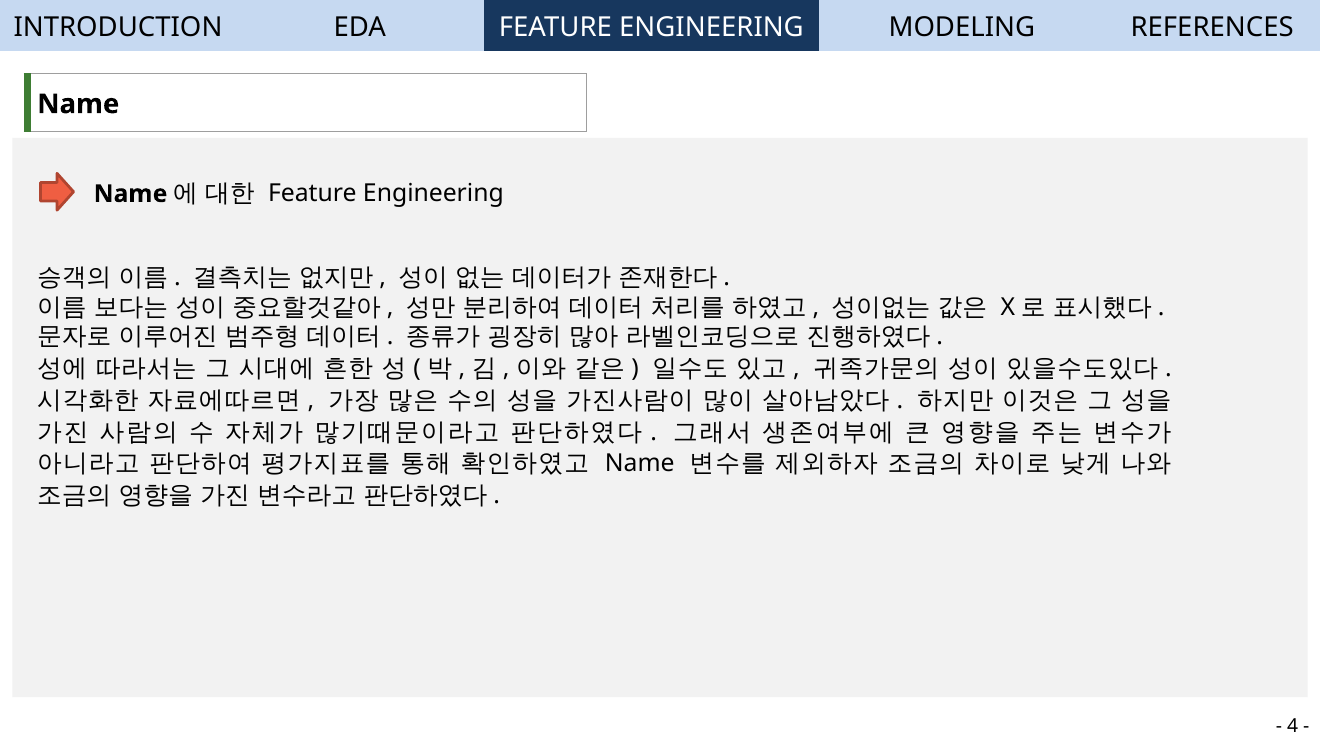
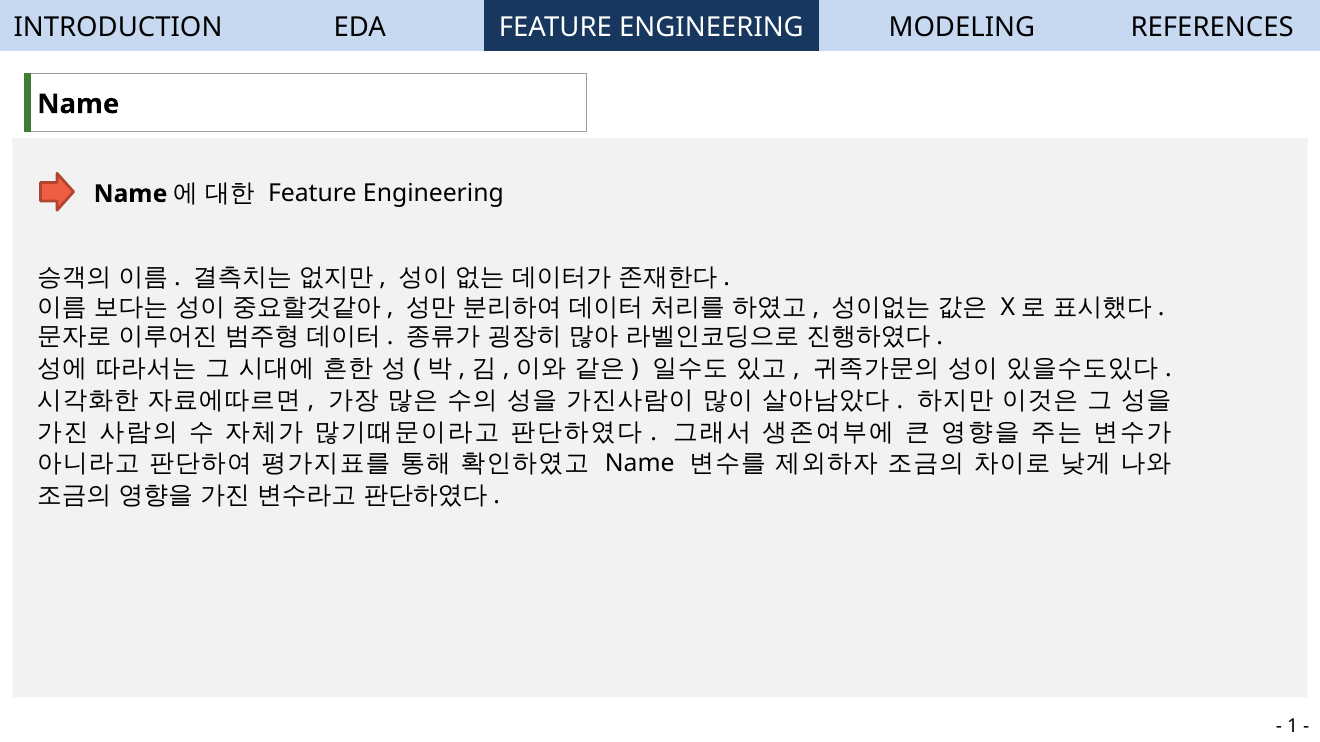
4: 4 -> 1 (1293, 727)
